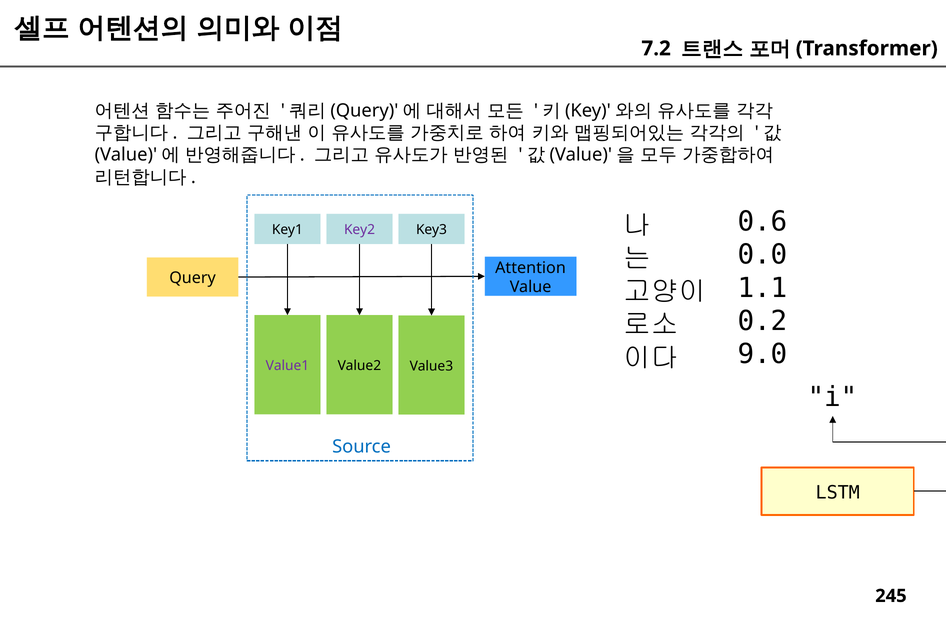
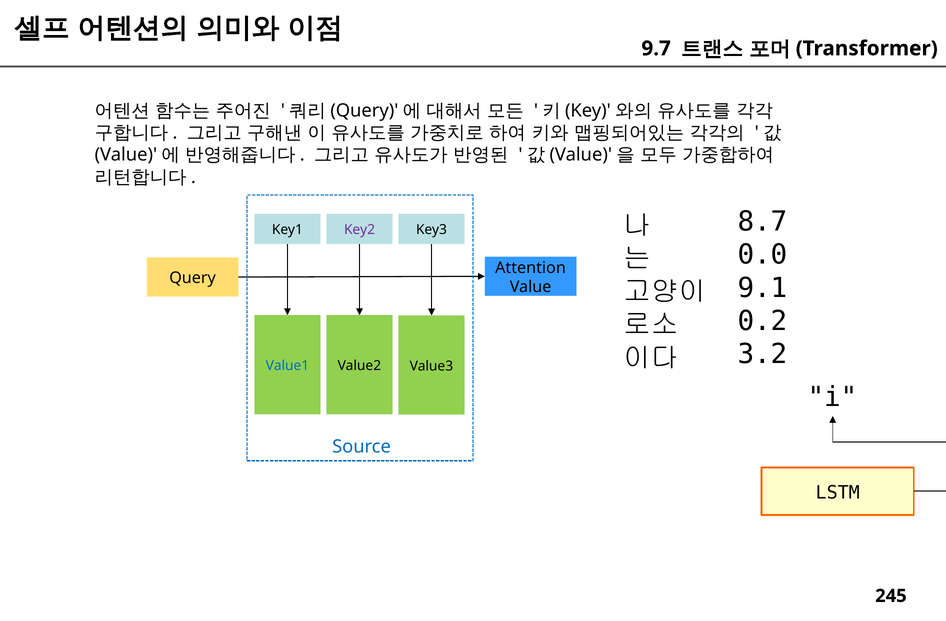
7.2: 7.2 -> 9.7 (656, 48)
0.6: 0.6 -> 8.7 (763, 222)
1.1: 1.1 -> 9.1 (763, 288)
9.0: 9.0 -> 3.2 (763, 354)
Value1 colour: purple -> blue (287, 366)
